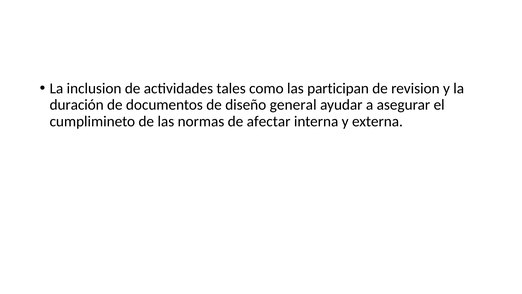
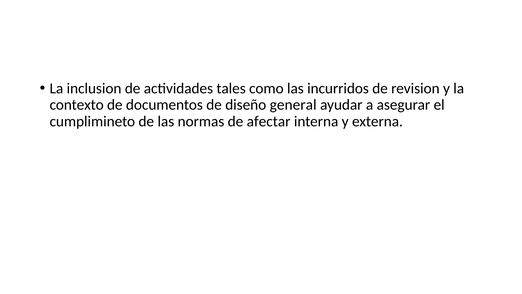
participan: participan -> incurridos (338, 88)
duración: duración -> contexto (77, 105)
